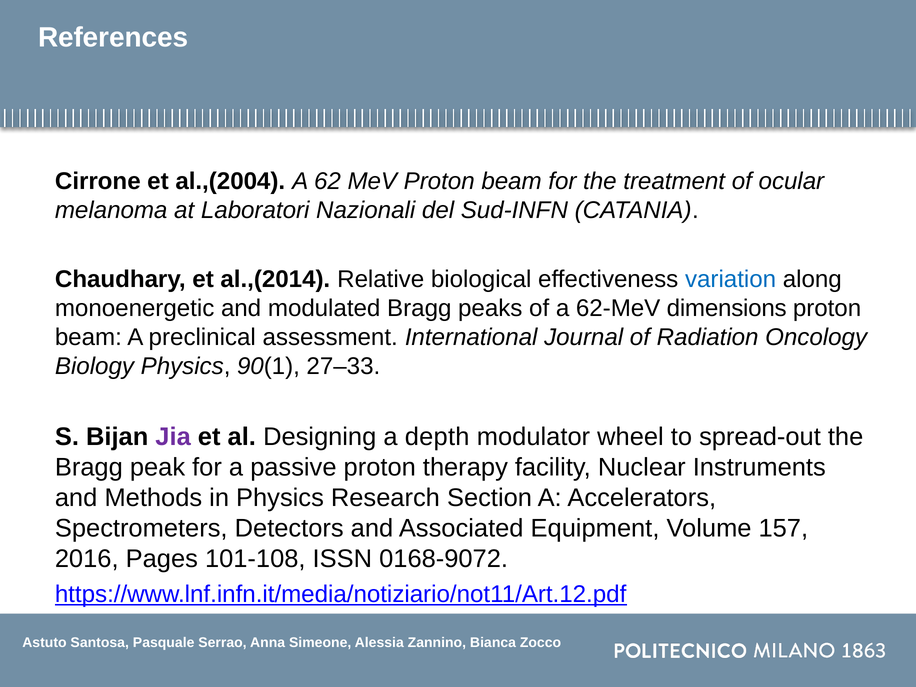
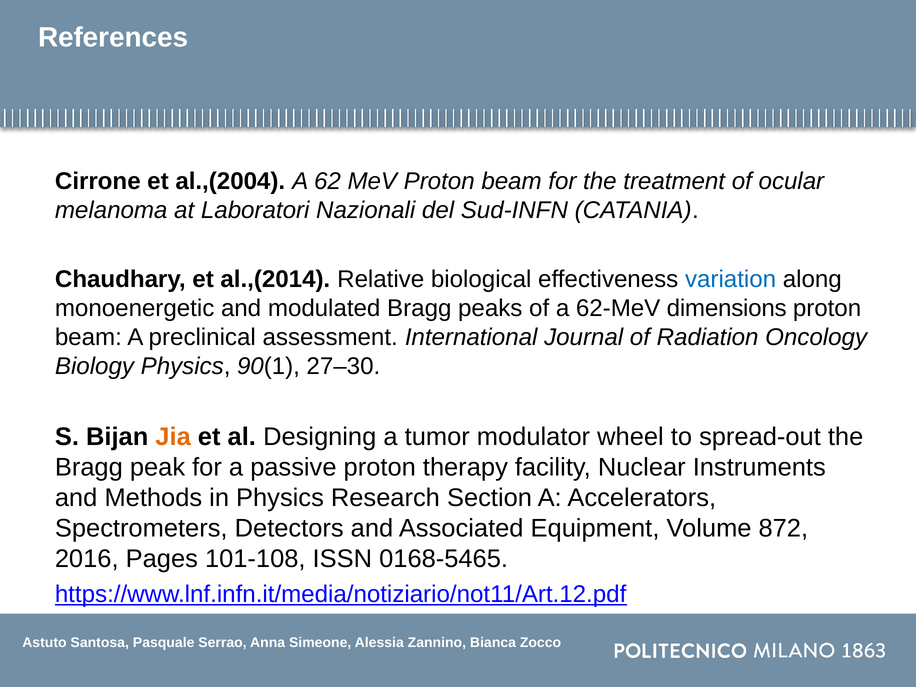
27–33: 27–33 -> 27–30 (343, 366)
Jia colour: purple -> orange (173, 437)
depth: depth -> tumor (437, 437)
157: 157 -> 872 (783, 528)
0168-9072: 0168-9072 -> 0168-5465 (444, 559)
